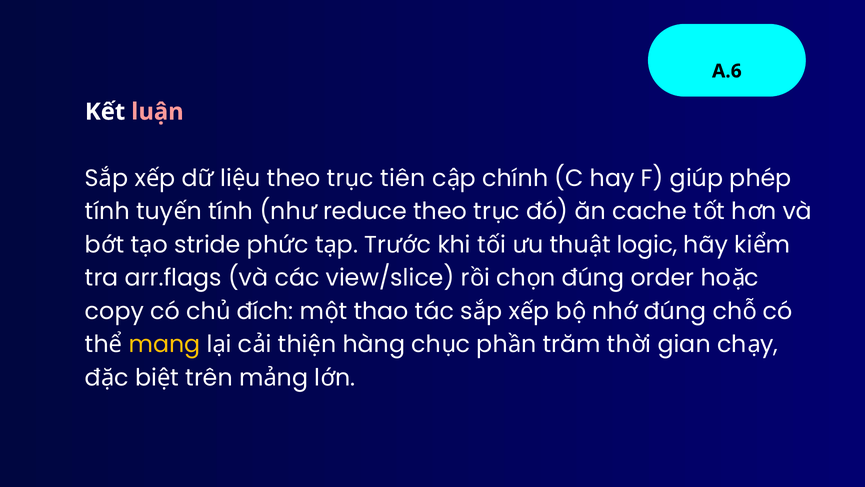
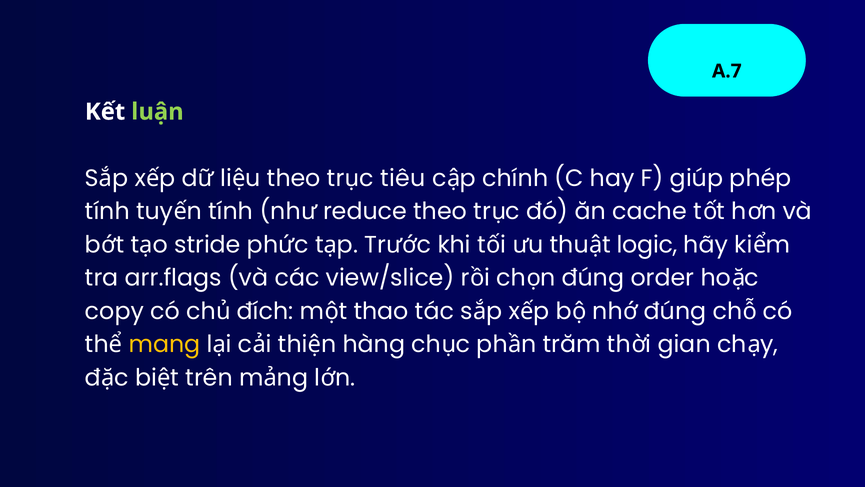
A.6: A.6 -> A.7 (727, 71)
luận colour: pink -> light green (157, 112)
tiên: tiên -> tiêu (403, 178)
